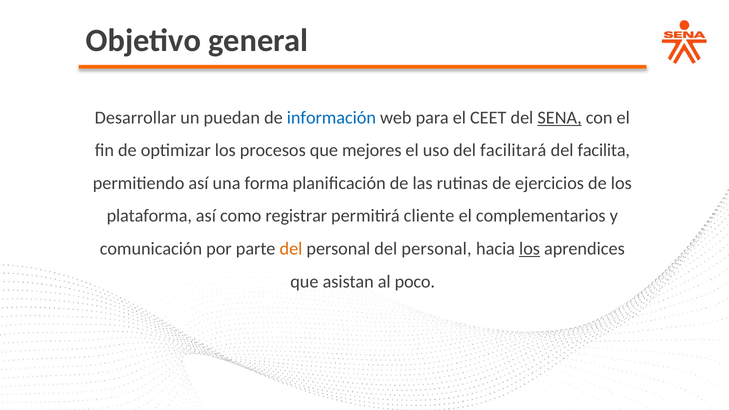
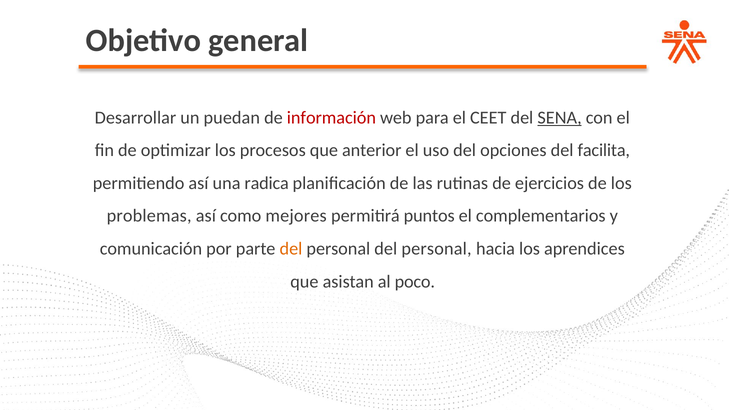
información colour: blue -> red (331, 118)
mejores: mejores -> anterior (372, 150)
facilitará: facilitará -> opciones (513, 150)
forma: forma -> radica (267, 183)
plataforma: plataforma -> problemas (149, 216)
registrar: registrar -> mejores (296, 216)
cliente: cliente -> puntos (429, 216)
los underline: present -> none (530, 249)
